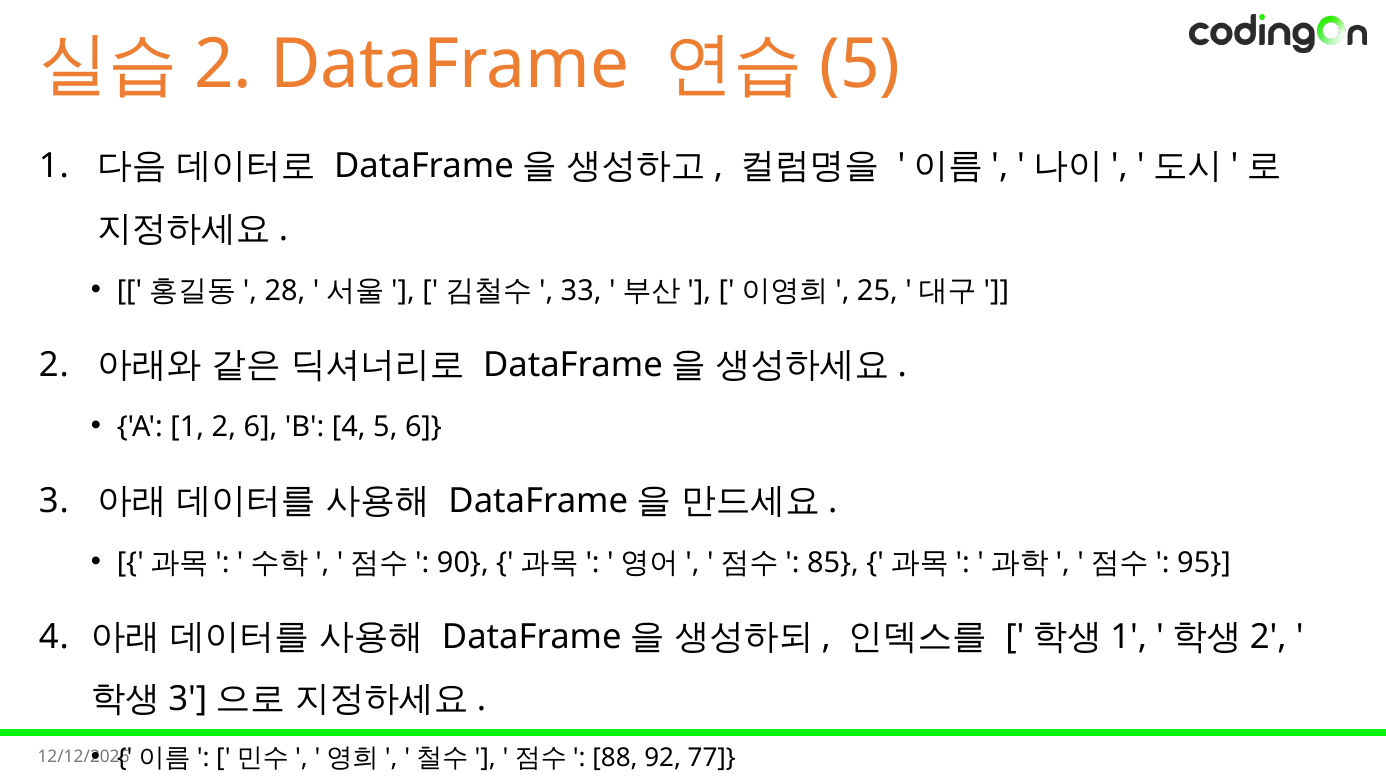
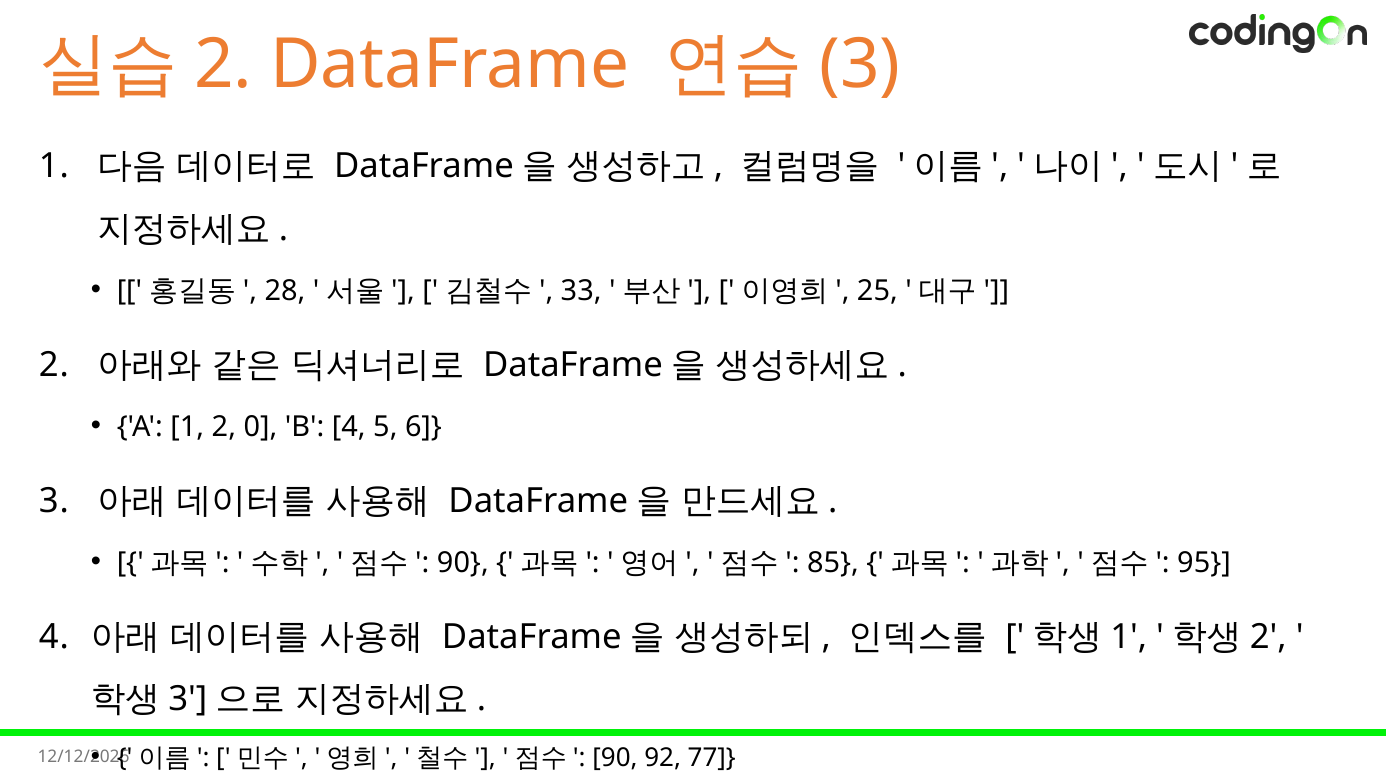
5: 5 -> 3 (860, 65)
2 6: 6 -> 0 (260, 427)
88: 88 -> 90 (615, 757)
